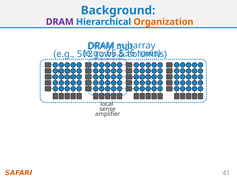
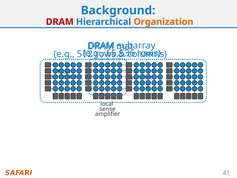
DRAM colour: purple -> red (60, 22)
